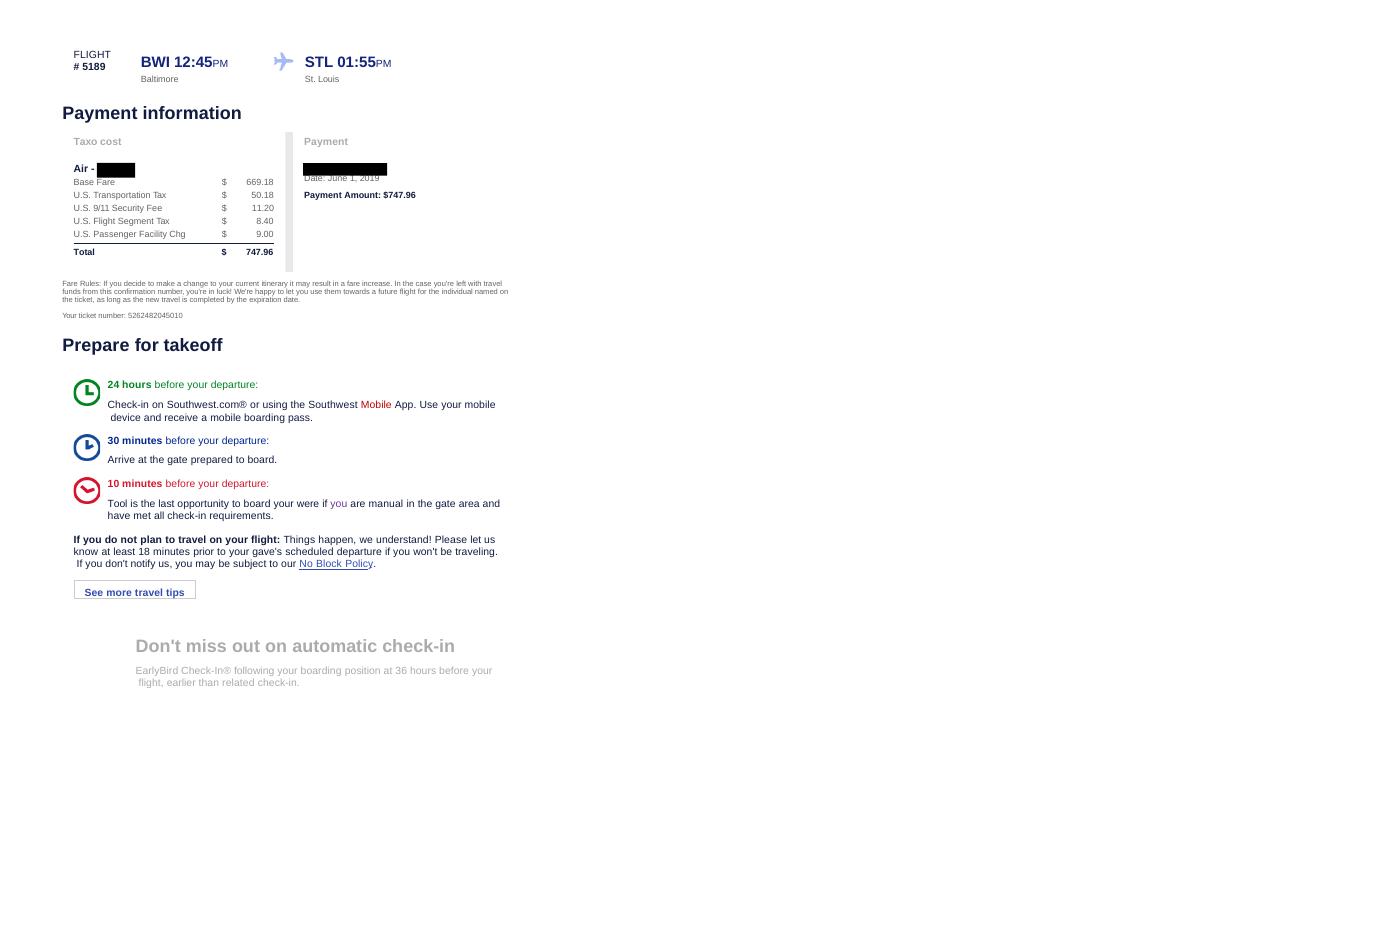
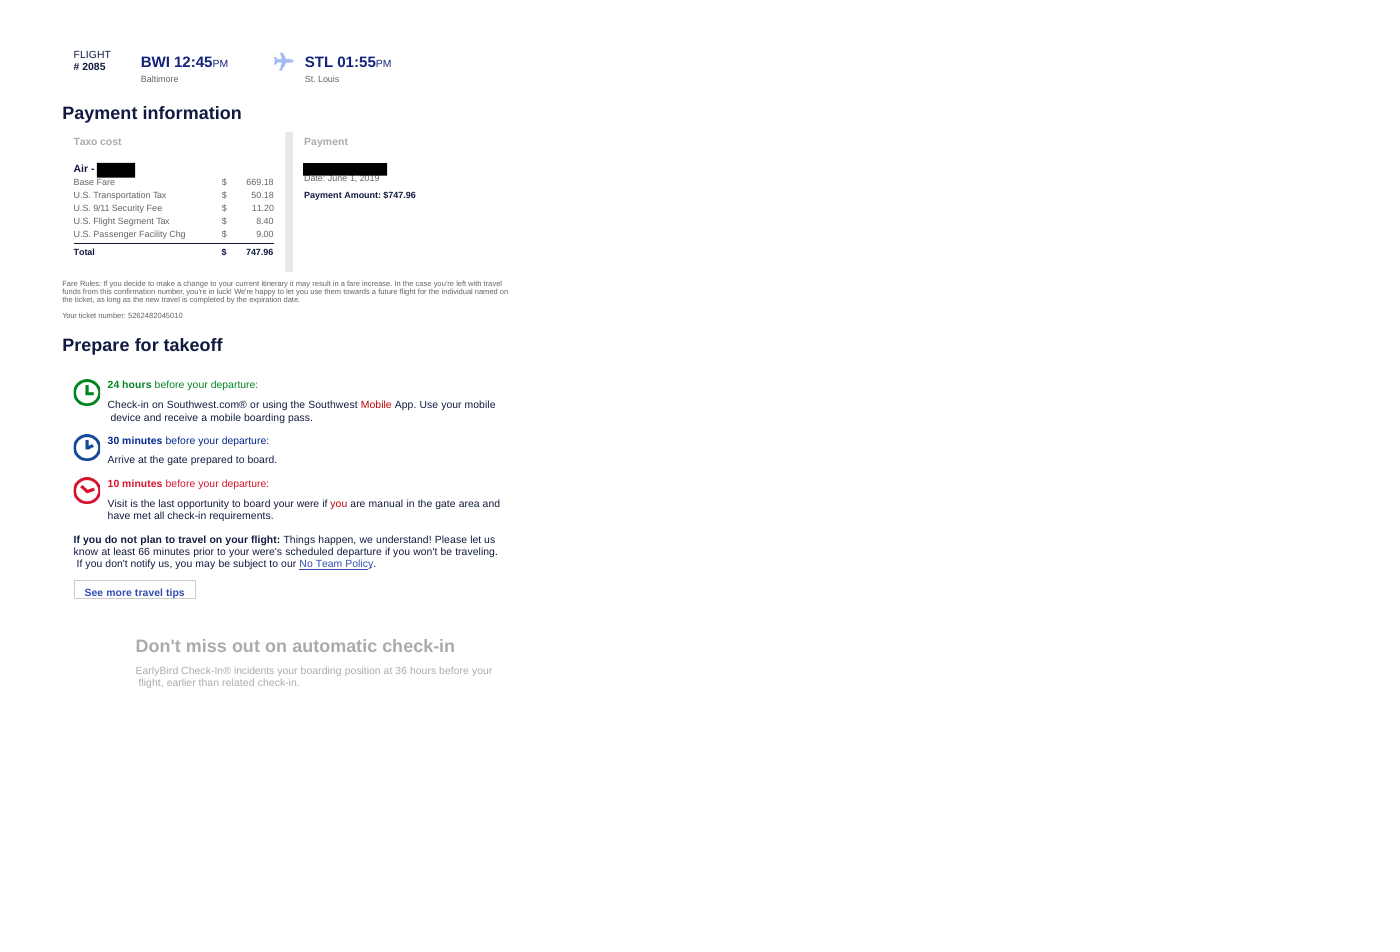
5189: 5189 -> 2085 (94, 67)
Tool: Tool -> Visit (118, 504)
you colour: purple -> red (339, 504)
18: 18 -> 66 (144, 552)
gave's: gave's -> were's (267, 552)
Block: Block -> Team (329, 564)
following: following -> incidents (254, 672)
